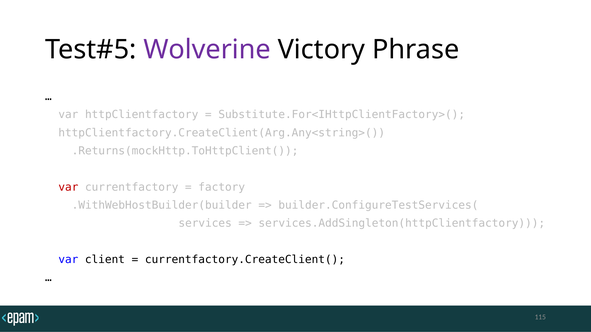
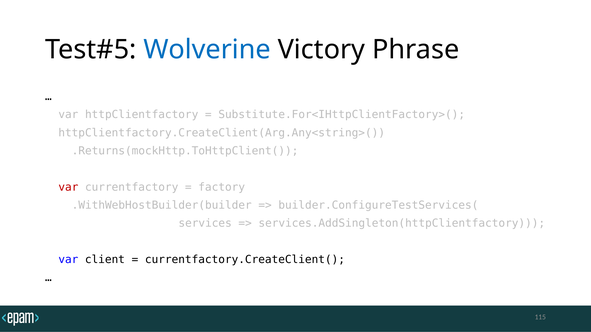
Wolverine colour: purple -> blue (207, 50)
